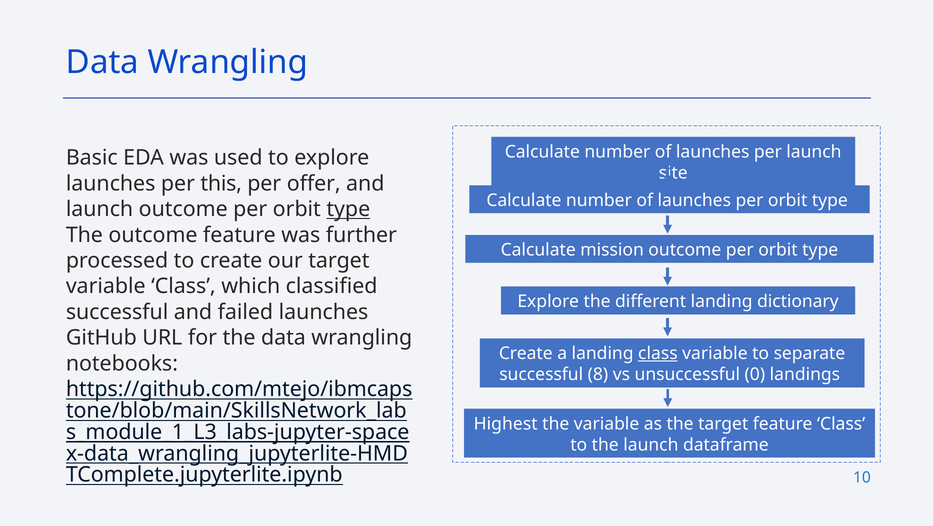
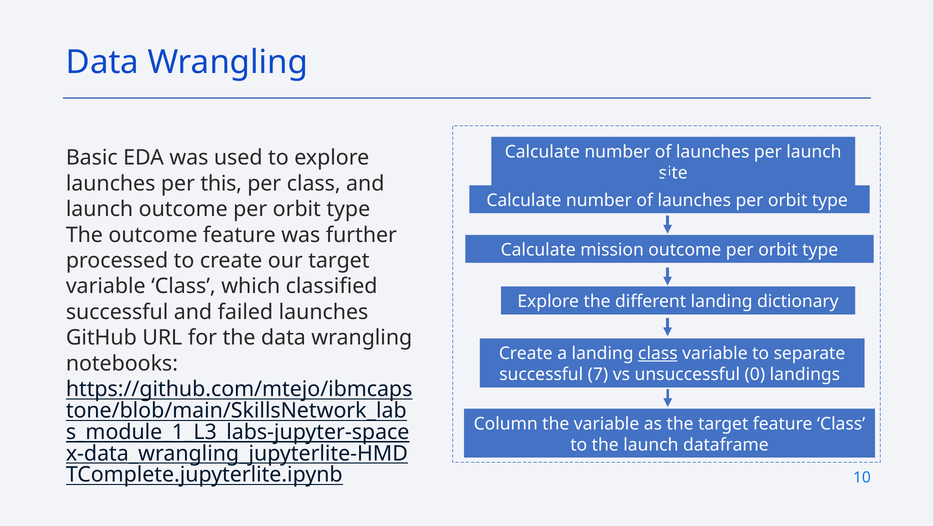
per offer: offer -> class (314, 183)
type underline: present -> none (348, 209)
8: 8 -> 7 (598, 374)
Highest: Highest -> Column (506, 423)
